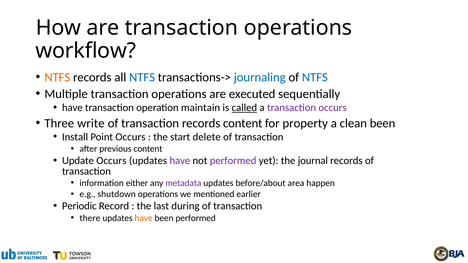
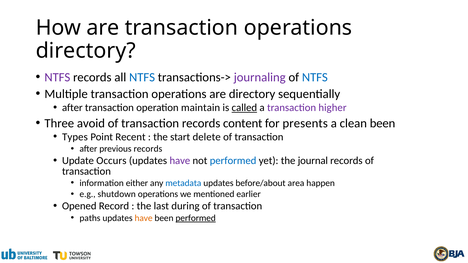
workflow: workflow -> directory (86, 51)
NTFS colour: orange -> purple (57, 78)
journaling colour: blue -> purple (260, 78)
are executed: executed -> directory (252, 94)
have: have -> after (72, 108)
transaction occurs: occurs -> higher (333, 108)
write: write -> avoid (91, 123)
property: property -> presents (305, 123)
Install: Install -> Types (75, 137)
Point Occurs: Occurs -> Recent (130, 137)
previous content: content -> records (148, 149)
performed colour: purple -> blue (233, 161)
metadata colour: purple -> blue (183, 183)
Periodic: Periodic -> Opened (79, 206)
there: there -> paths (90, 218)
performed underline: none -> present (196, 218)
